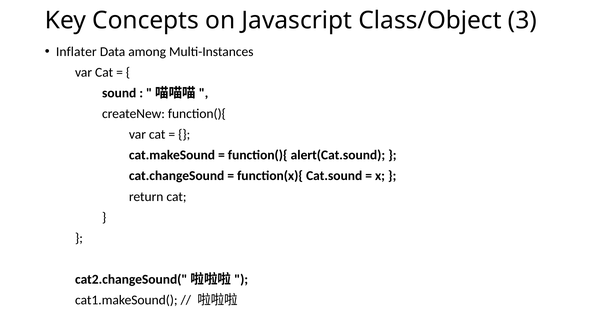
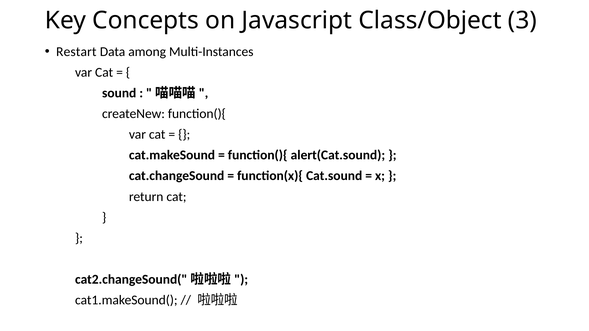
Inflater: Inflater -> Restart (76, 52)
